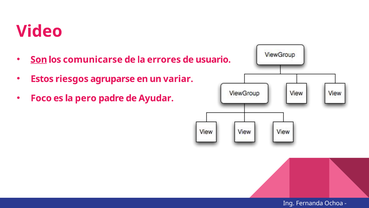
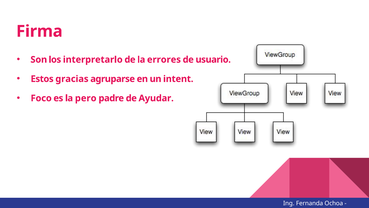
Video: Video -> Firma (39, 31)
Son underline: present -> none (39, 59)
comunicarse: comunicarse -> interpretarlo (93, 59)
riesgos: riesgos -> gracias (72, 79)
variar: variar -> intent (178, 79)
